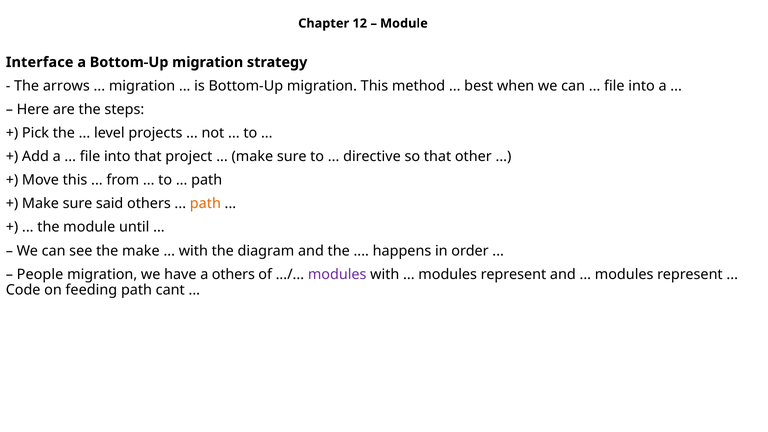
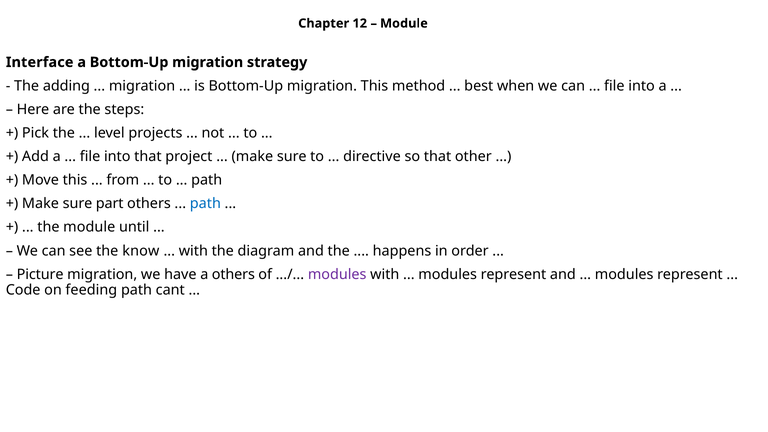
arrows: arrows -> adding (66, 86)
said: said -> part (110, 204)
path colour: orange -> blue (205, 204)
the make: make -> know (141, 251)
People: People -> Picture (40, 274)
